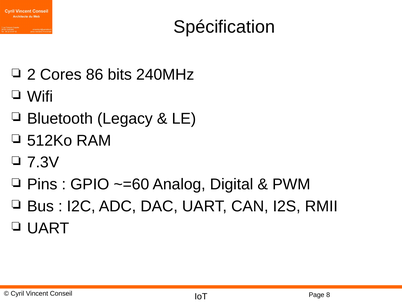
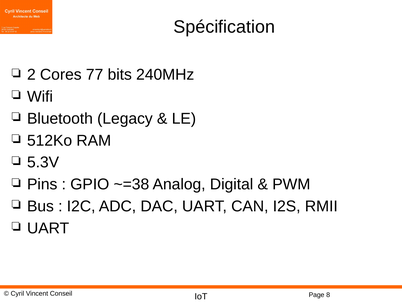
86: 86 -> 77 (95, 75)
7.3V: 7.3V -> 5.3V (43, 162)
~=60: ~=60 -> ~=38 (131, 184)
